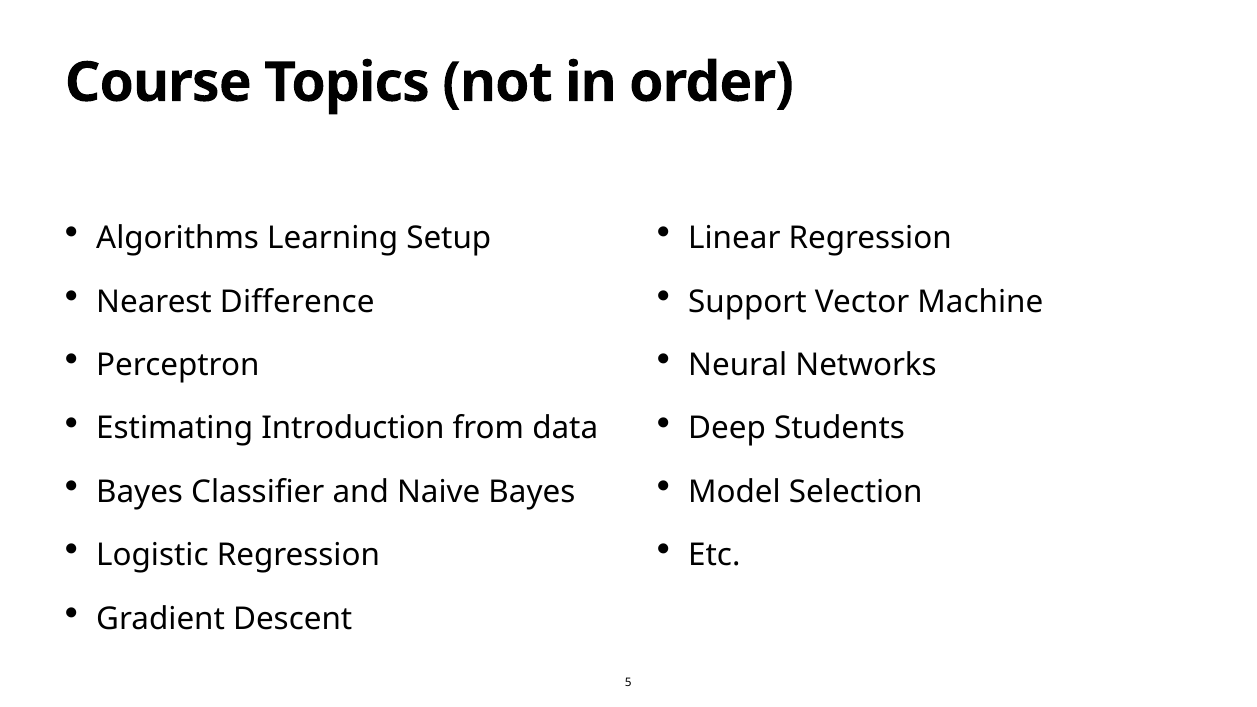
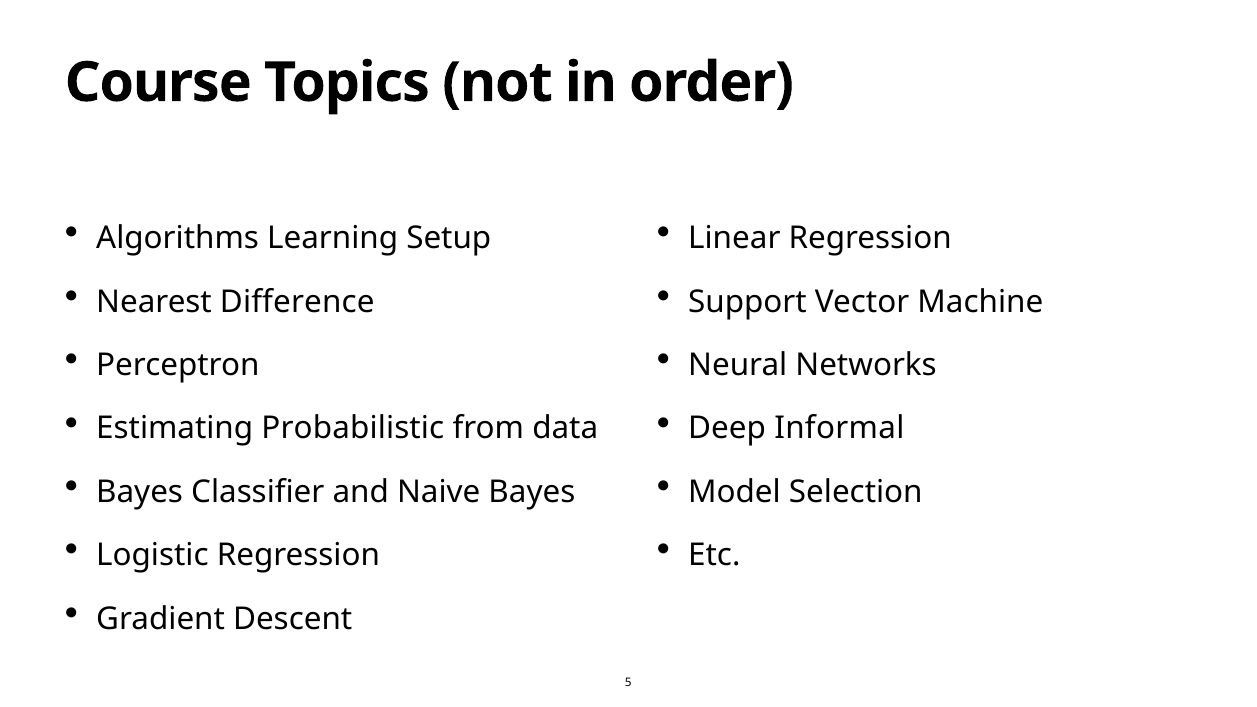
Introduction: Introduction -> Probabilistic (353, 429)
Students: Students -> Informal (839, 429)
